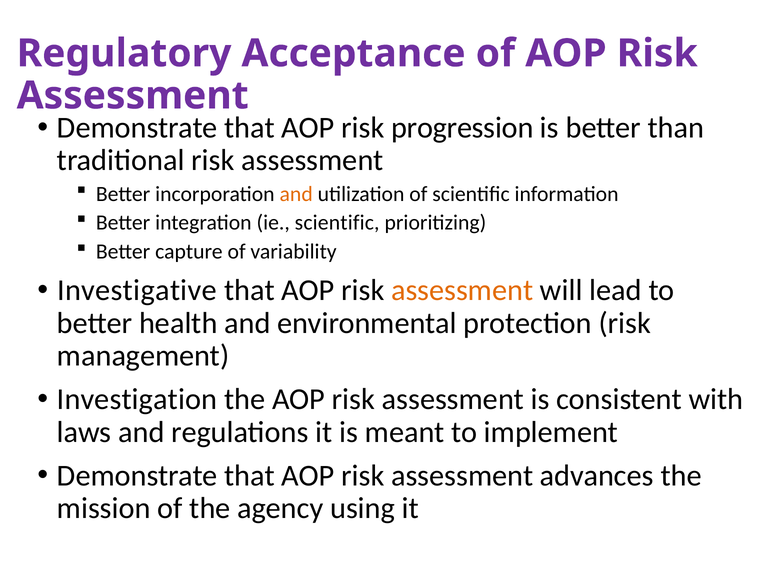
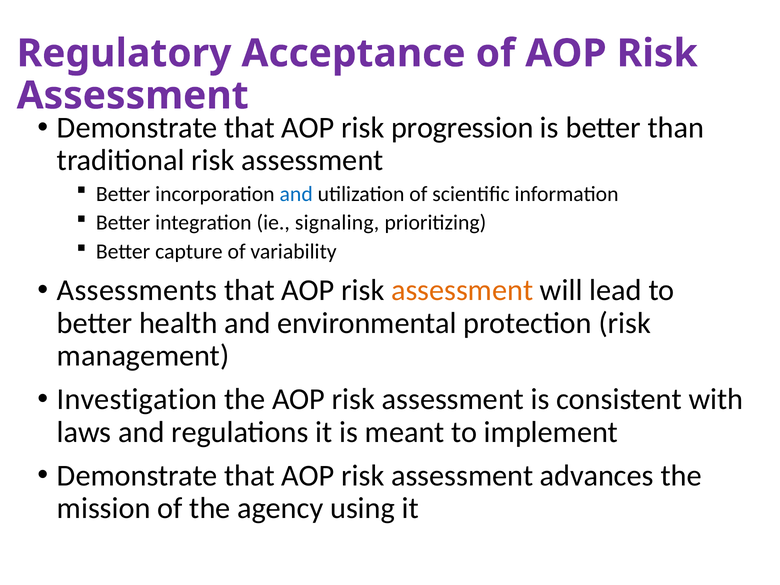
and colour: orange -> blue (296, 194)
ie scientific: scientific -> signaling (337, 223)
Investigative: Investigative -> Assessments (137, 290)
